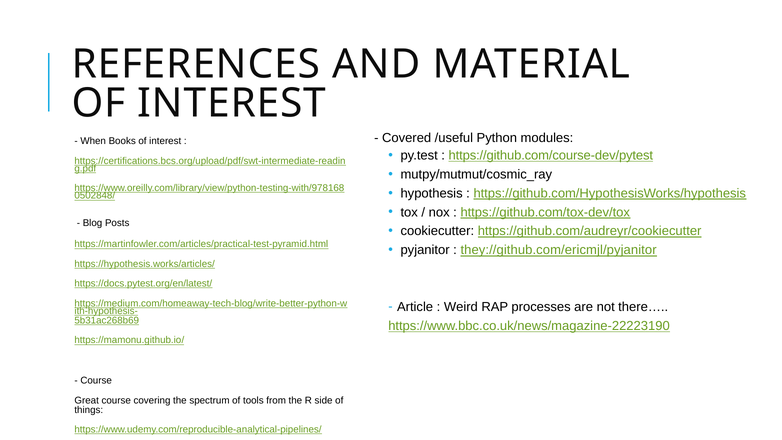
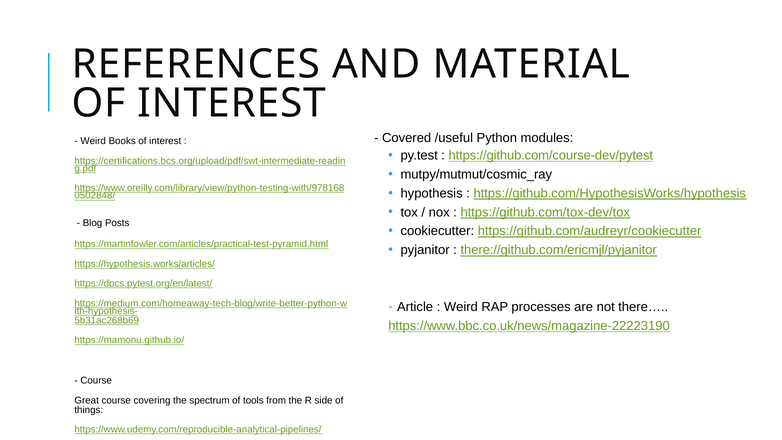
When: When -> Weird (93, 141)
they://github.com/ericmjl/pyjanitor: they://github.com/ericmjl/pyjanitor -> there://github.com/ericmjl/pyjanitor (559, 250)
